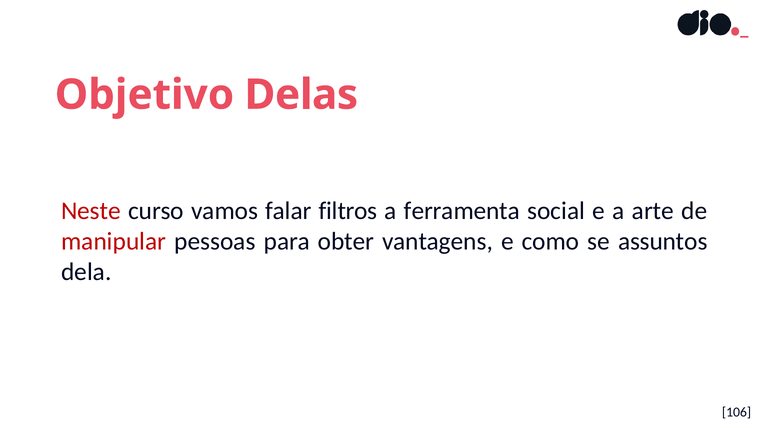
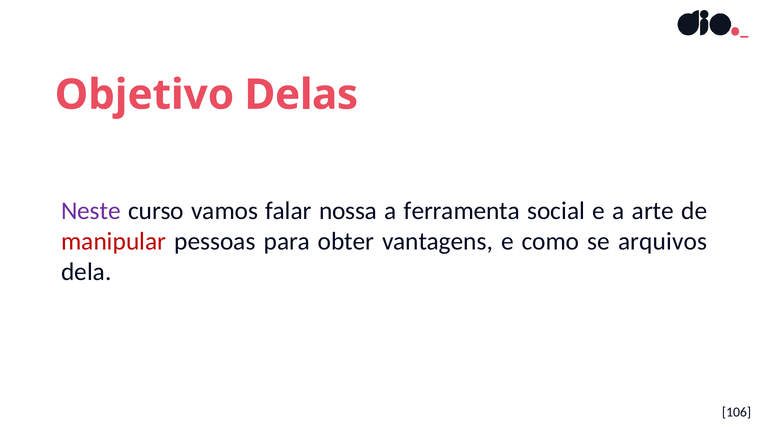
Neste colour: red -> purple (91, 211)
filtros: filtros -> nossa (348, 211)
assuntos: assuntos -> arquivos (663, 242)
